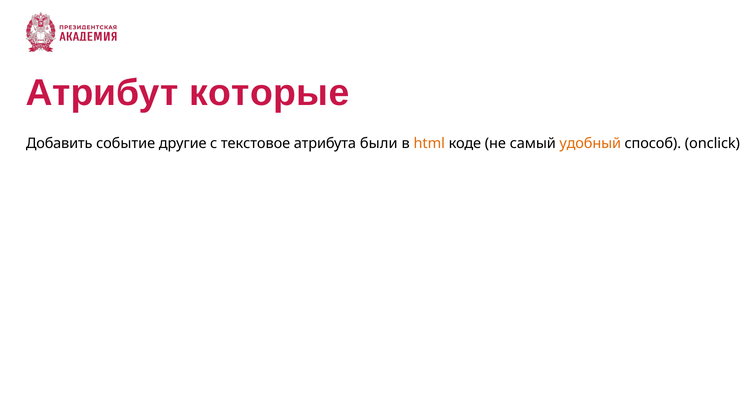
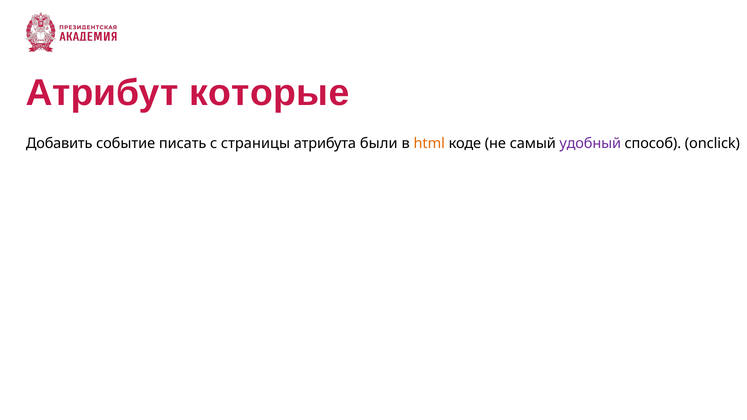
другие: другие -> писать (183, 143)
текстовое: текстовое -> страницы (255, 143)
удобный colour: orange -> purple (590, 143)
